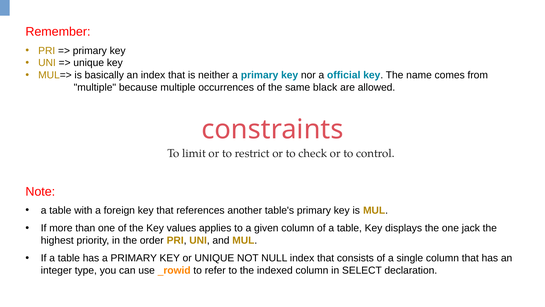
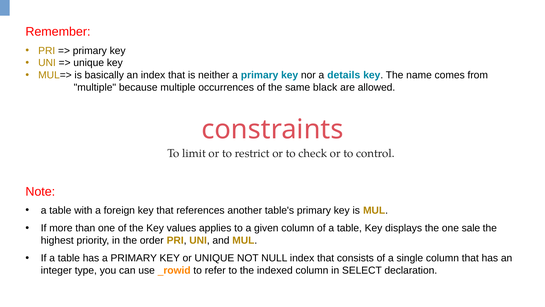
official: official -> details (344, 75)
jack: jack -> sale (471, 228)
